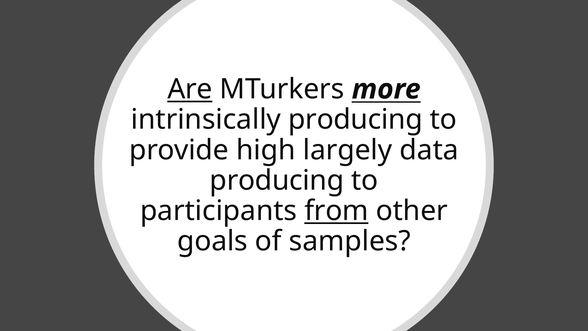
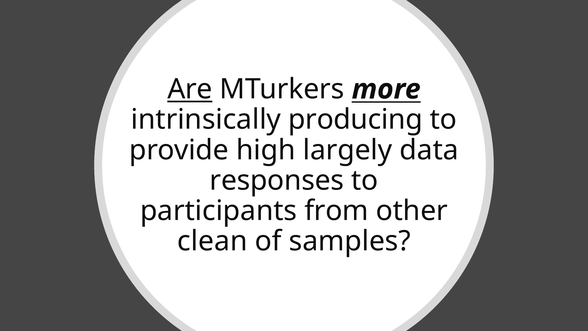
producing: producing -> responses (277, 180)
from underline: present -> none (336, 211)
goals: goals -> clean (212, 241)
